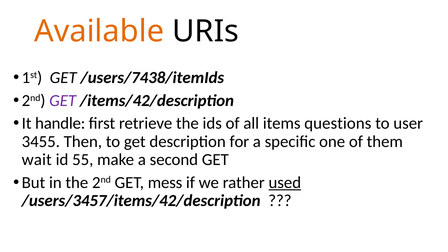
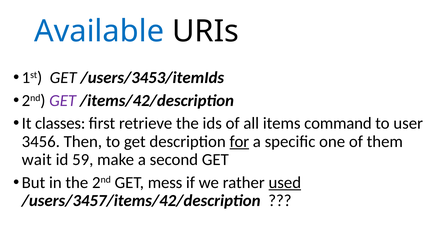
Available colour: orange -> blue (99, 31)
/users/7438/itemIds: /users/7438/itemIds -> /users/3453/itemIds (152, 78)
handle: handle -> classes (60, 123)
questions: questions -> command (338, 123)
3455: 3455 -> 3456 (41, 142)
for underline: none -> present (239, 142)
55: 55 -> 59 (83, 160)
